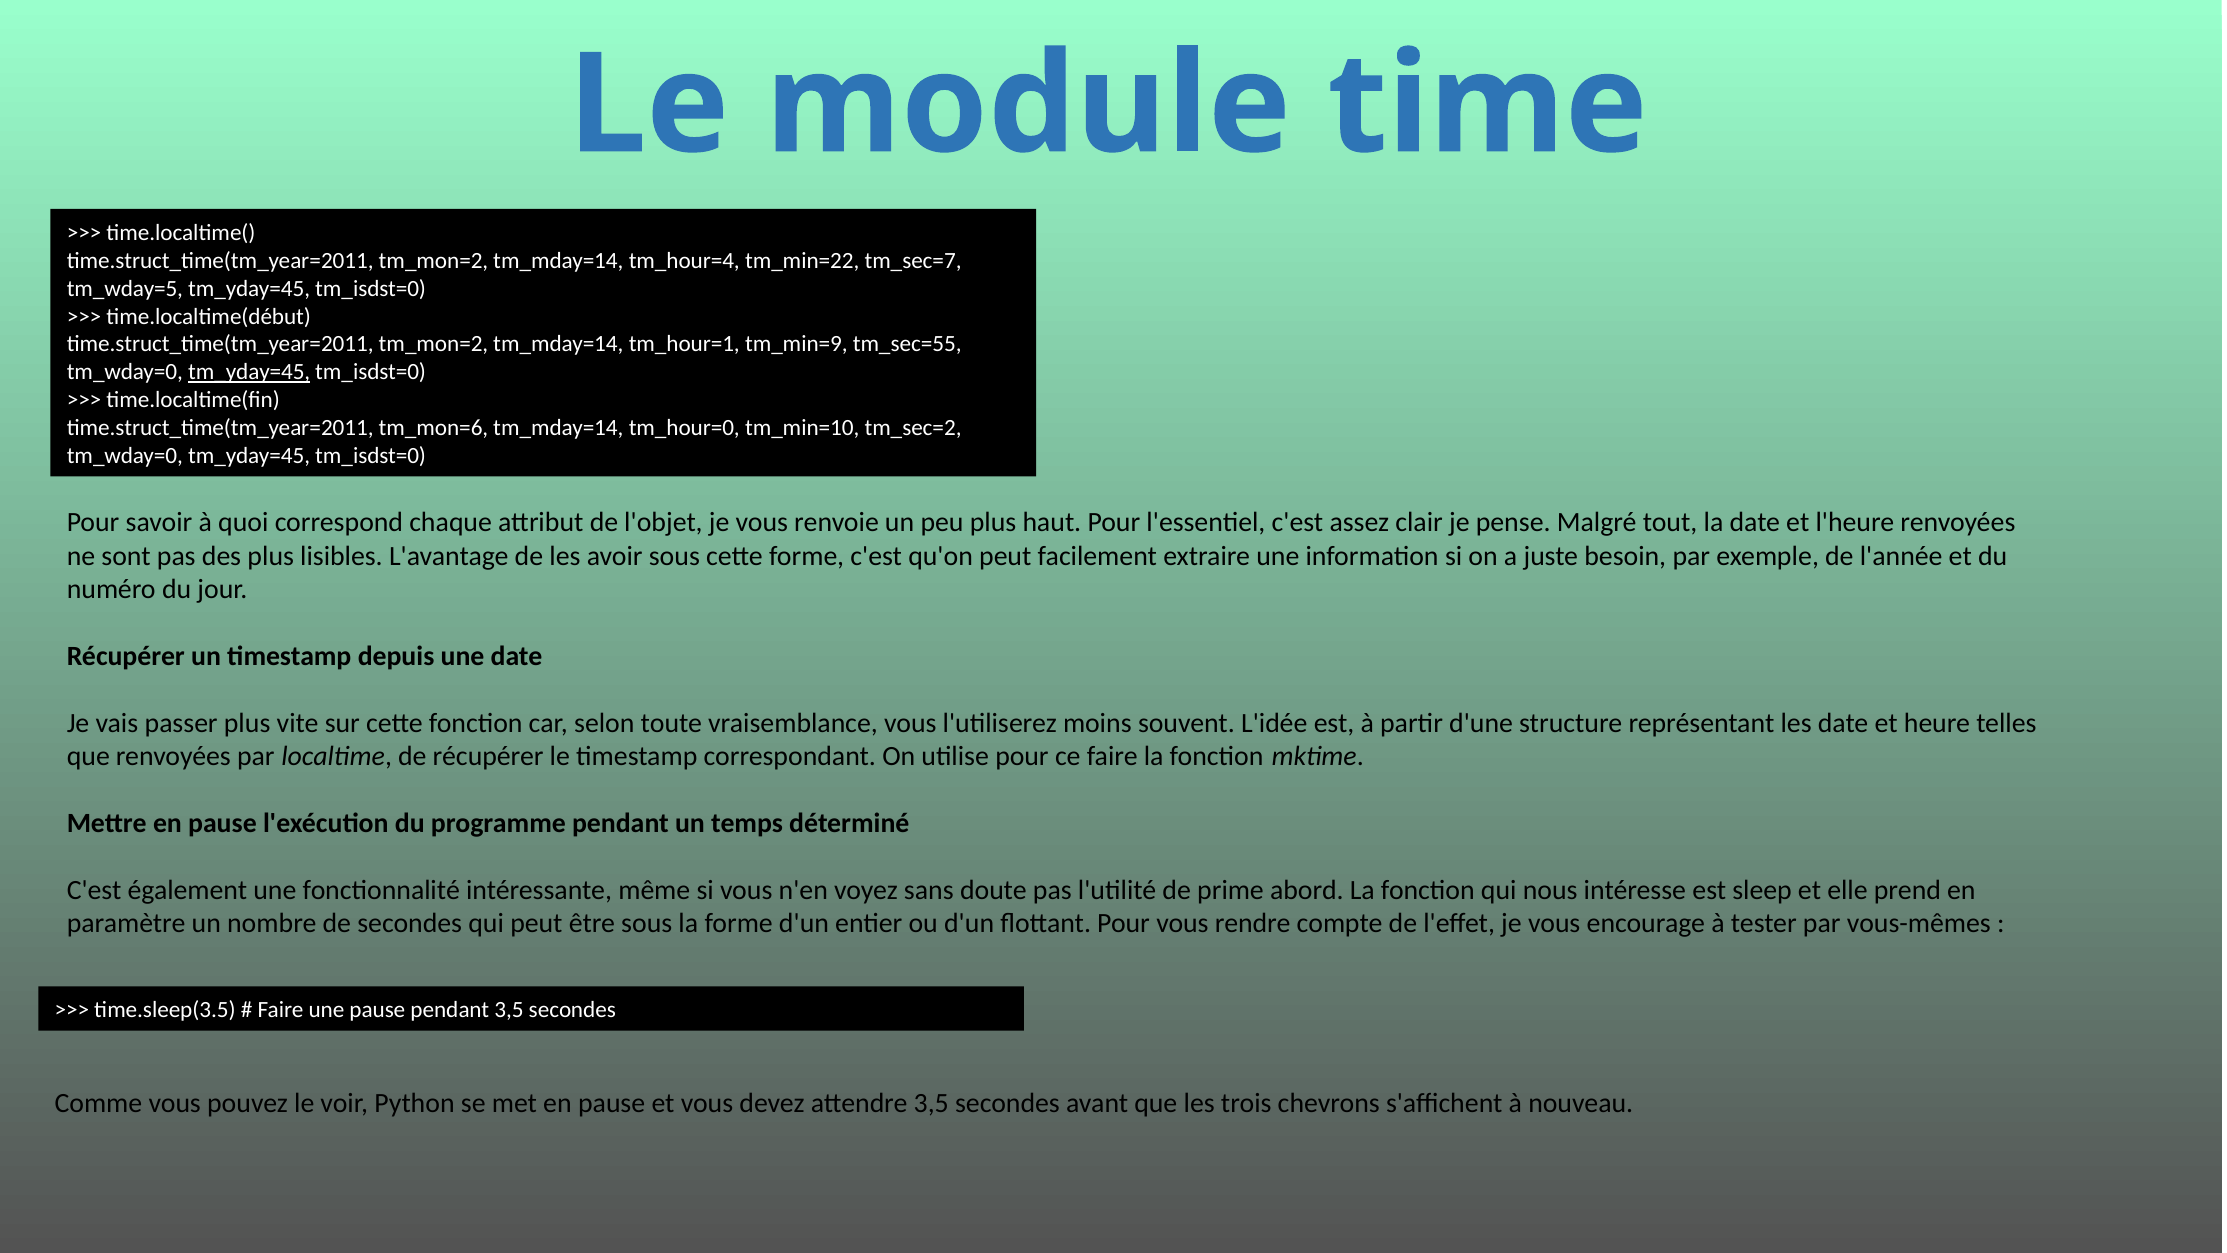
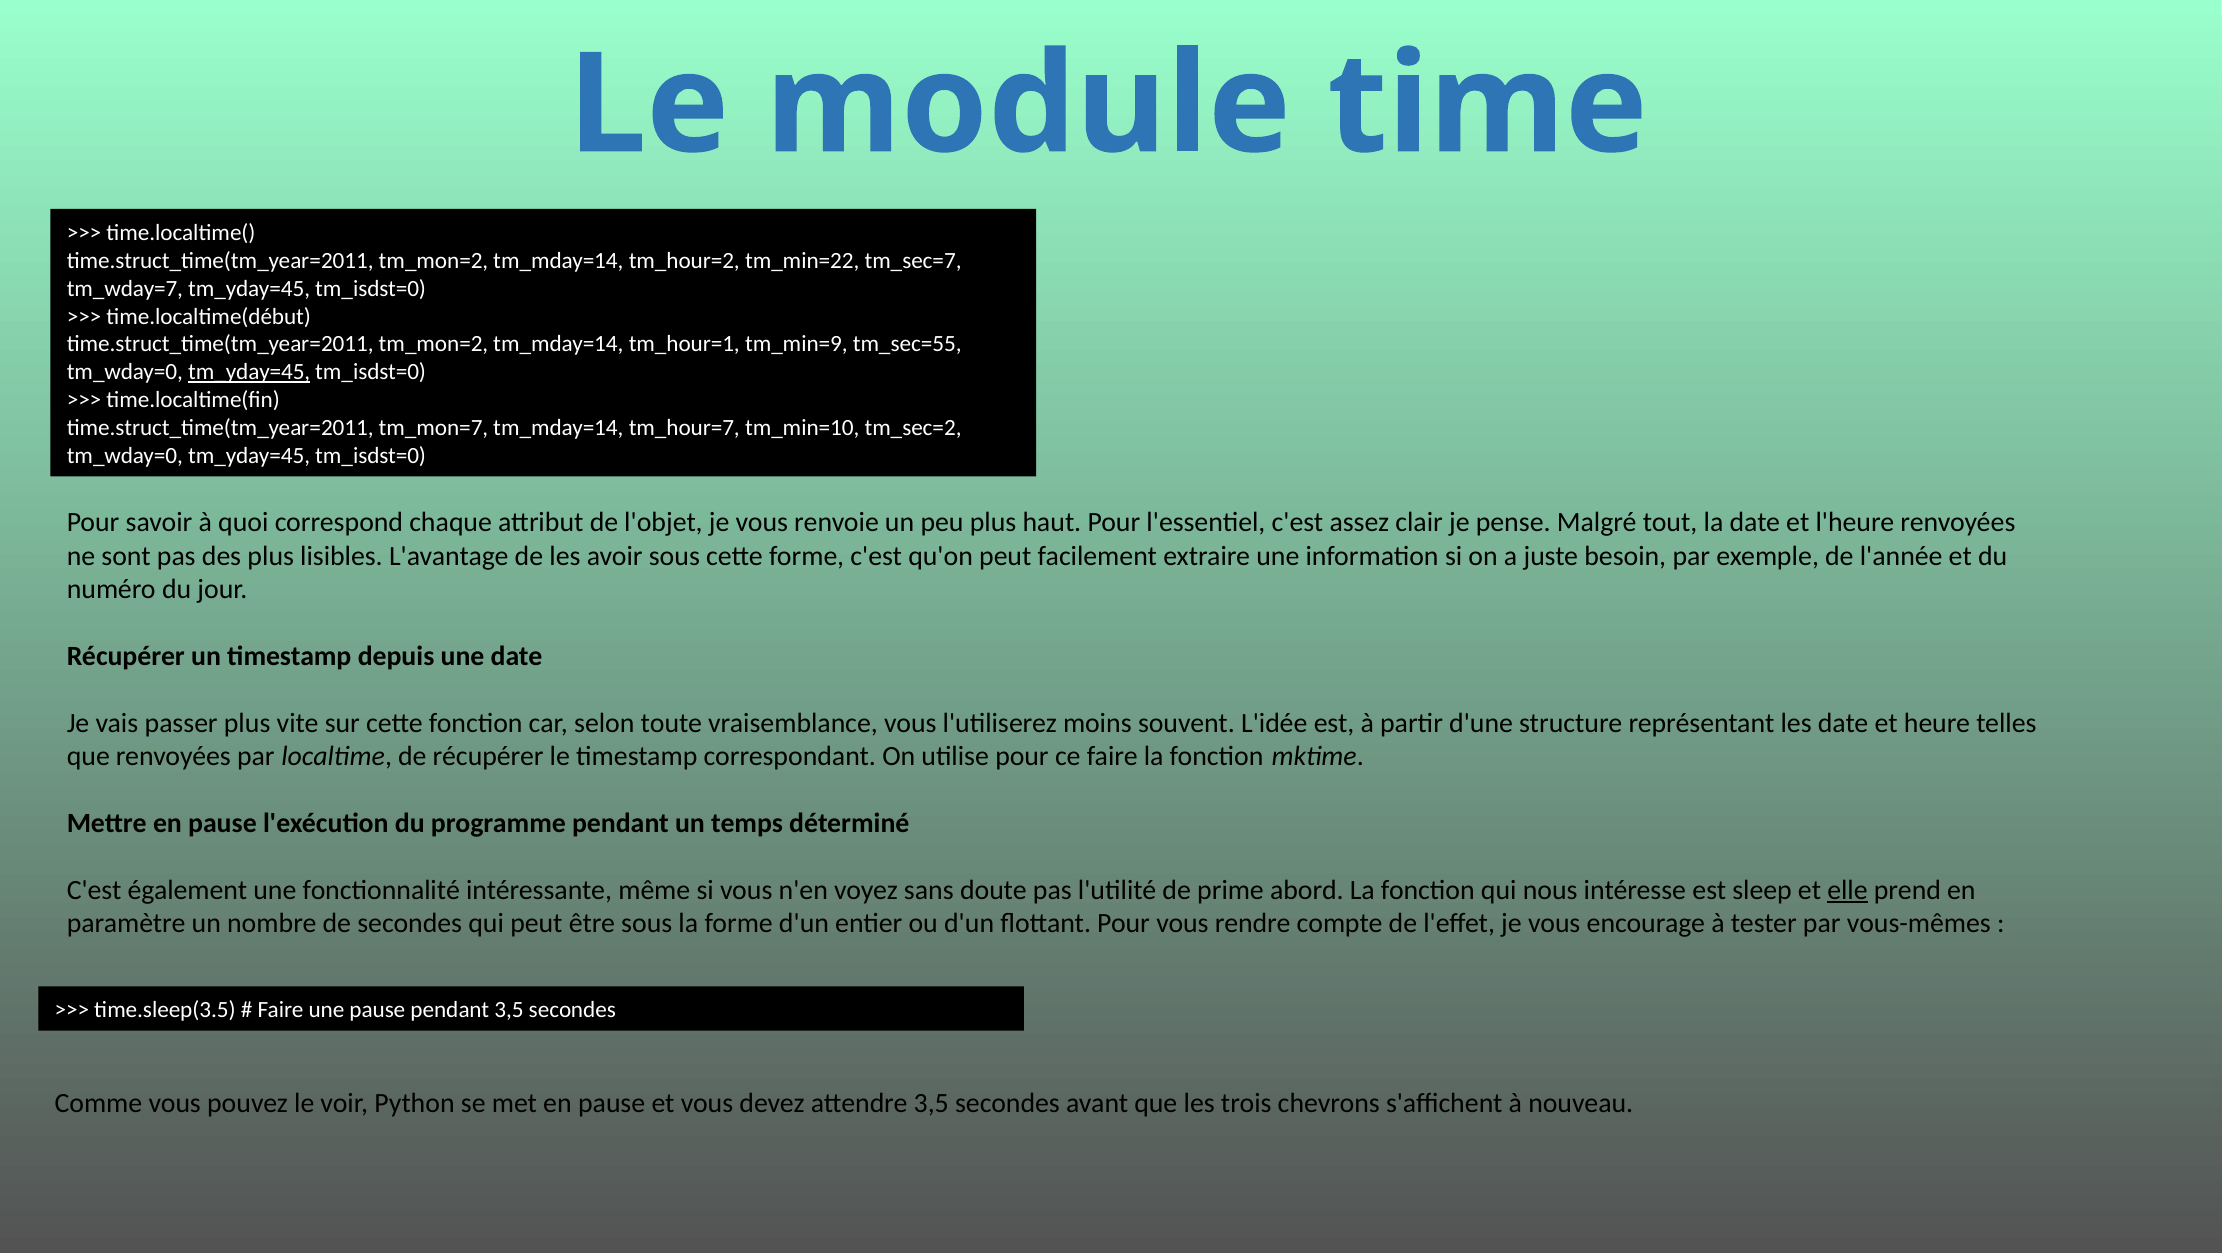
tm_hour=4: tm_hour=4 -> tm_hour=2 (684, 260)
tm_wday=5: tm_wday=5 -> tm_wday=7 (125, 288)
tm_mon=6: tm_mon=6 -> tm_mon=7 (433, 428)
tm_hour=0: tm_hour=0 -> tm_hour=7 (684, 428)
elle underline: none -> present (1848, 890)
